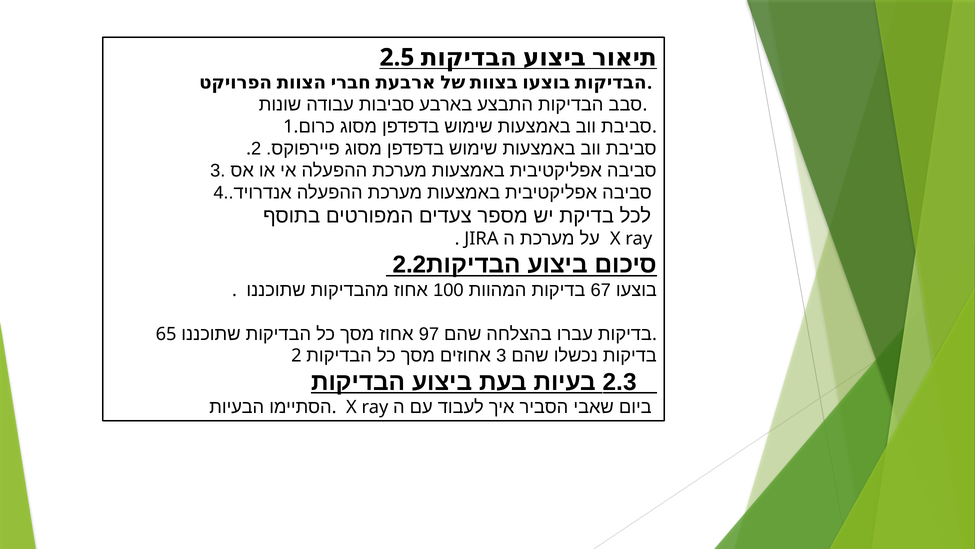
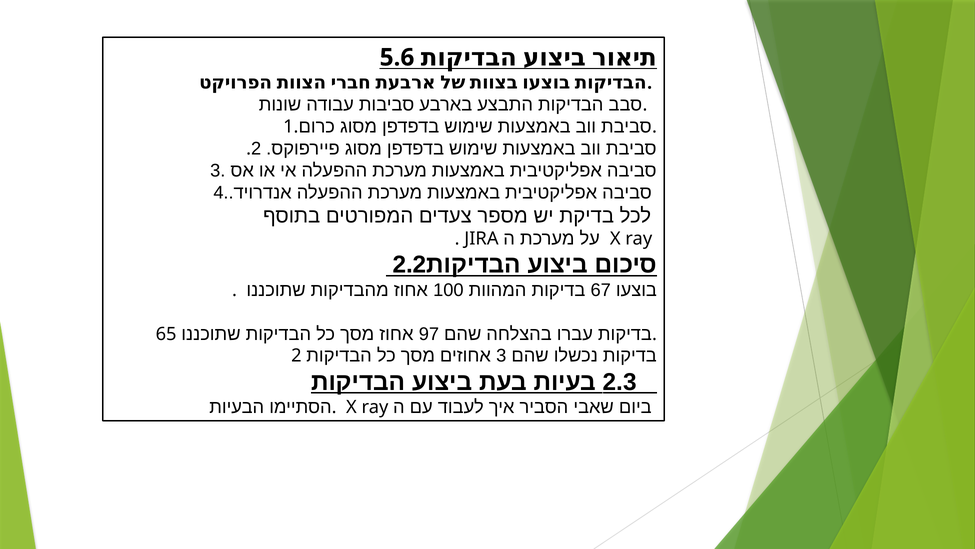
2.5: 2.5 -> 5.6 (397, 57)
